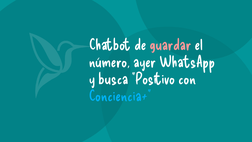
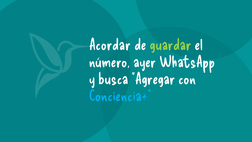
Chatbot: Chatbot -> Acordar (110, 45)
guardar colour: pink -> light green (171, 45)
Positivo: Positivo -> Agregar (153, 79)
